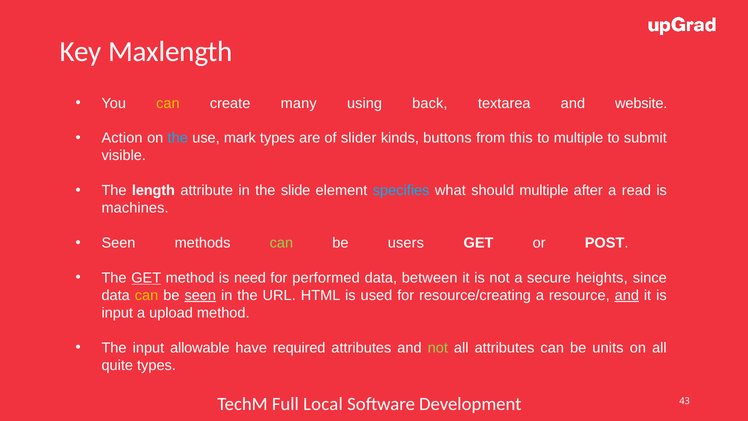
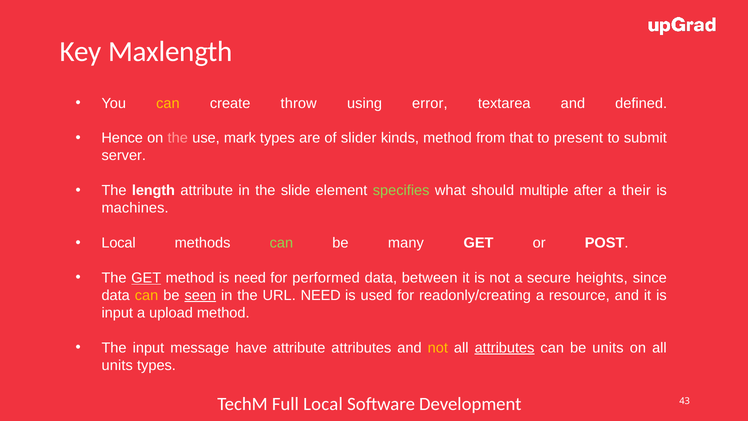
many: many -> throw (299, 103)
back: back -> error (430, 103)
website: website -> defined (641, 103)
Action: Action -> Hence (122, 138)
the colour: light blue -> pink (178, 138)
kinds buttons: buttons -> method (447, 138)
this: this -> that (521, 138)
to multiple: multiple -> present (578, 138)
visible: visible -> server (124, 156)
specifies colour: light blue -> light green (401, 190)
read: read -> their (636, 190)
Seen: Seen -> Local (119, 243)
users: users -> many (406, 243)
URL HTML: HTML -> NEED (321, 295)
resource/creating: resource/creating -> readonly/creating (475, 295)
and underline: present -> none (627, 295)
allowable: allowable -> message (200, 348)
have required: required -> attribute (299, 348)
not colour: light green -> yellow (438, 348)
attributes underline: none -> present (505, 348)
quite: quite -> units (117, 365)
